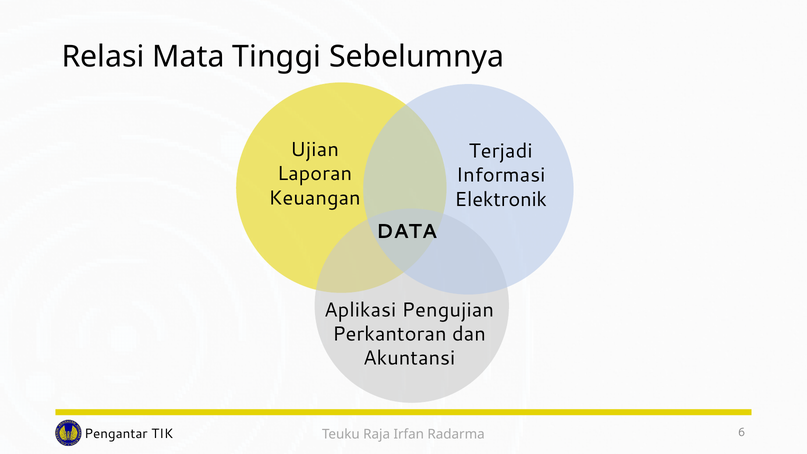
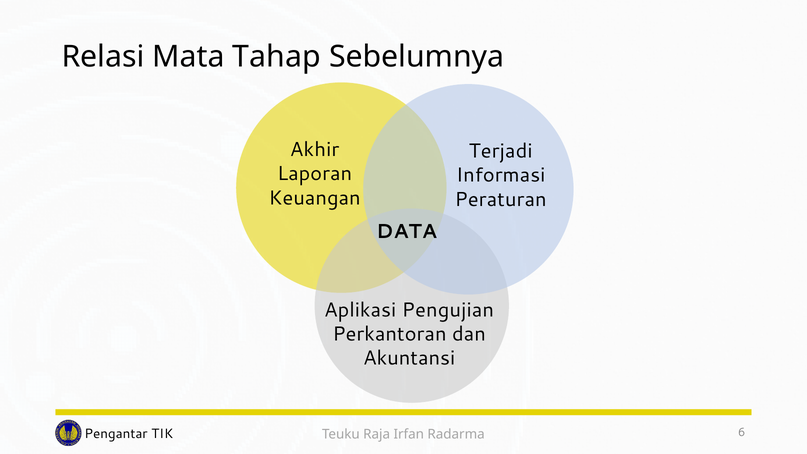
Tinggi: Tinggi -> Tahap (277, 57)
Ujian: Ujian -> Akhir (315, 149)
Elektronik: Elektronik -> Peraturan (501, 199)
